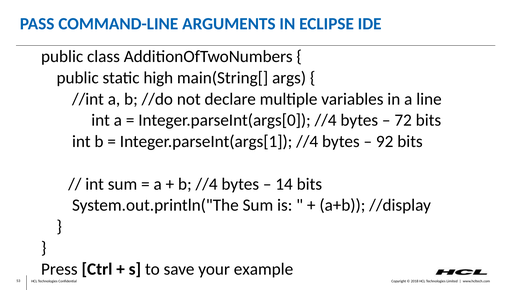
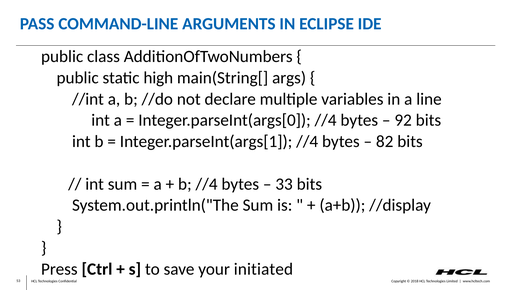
72: 72 -> 92 (403, 120)
92: 92 -> 82 (385, 141)
14: 14 -> 33 (284, 184)
example: example -> initiated (263, 269)
